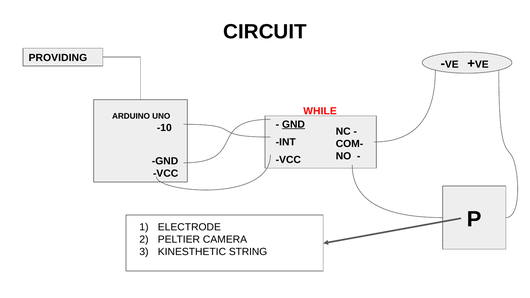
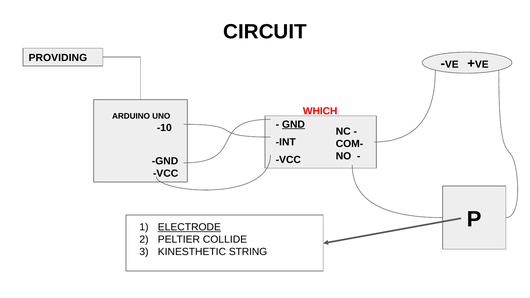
WHILE: WHILE -> WHICH (320, 111)
ELECTRODE underline: none -> present (189, 227)
CAMERA: CAMERA -> COLLIDE (225, 240)
